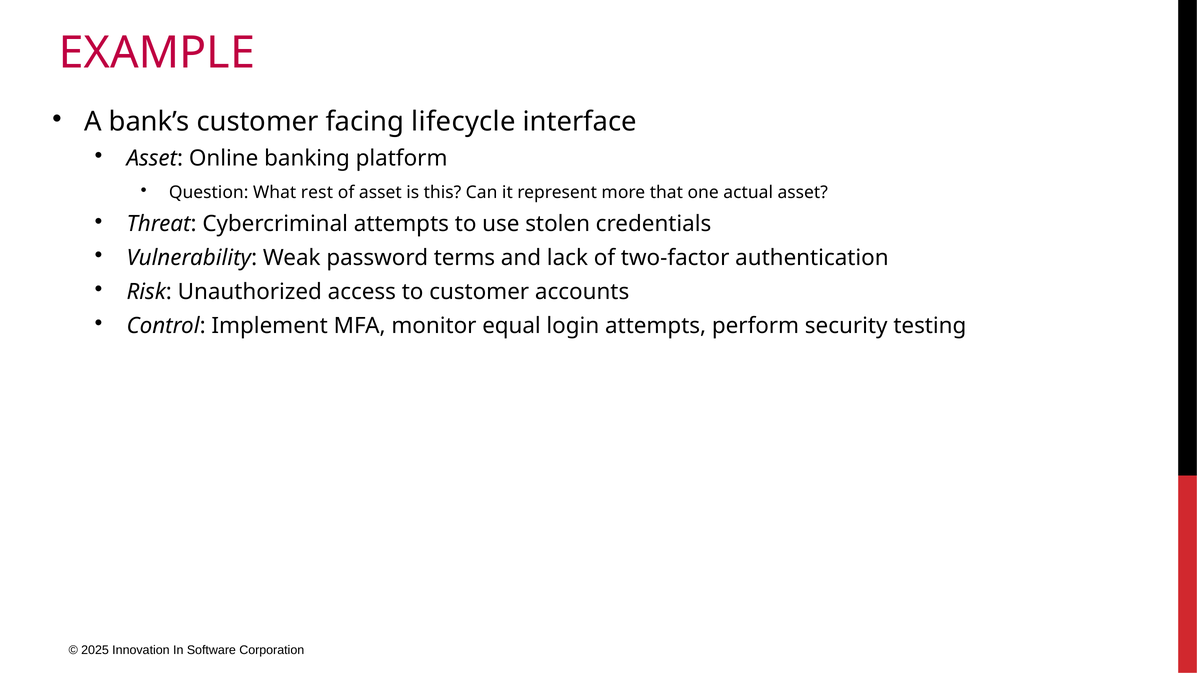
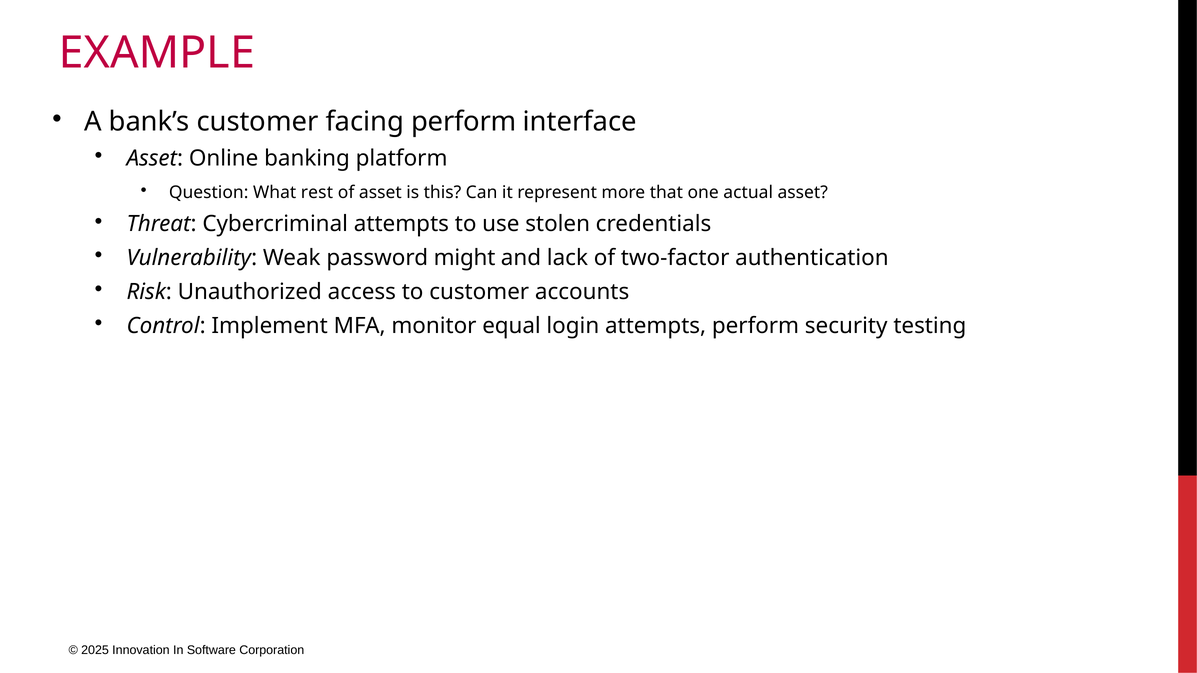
facing lifecycle: lifecycle -> perform (464, 122)
terms: terms -> might (465, 258)
